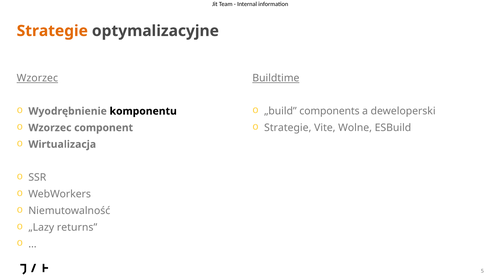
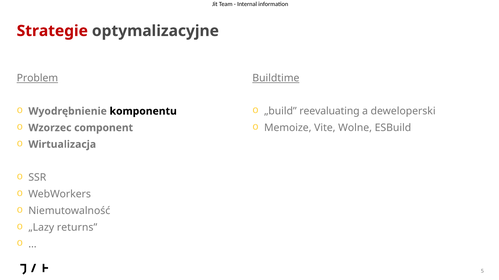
Strategie colour: orange -> red (52, 31)
Wzorzec: Wzorzec -> Problem (37, 78)
components: components -> reevaluating (329, 111)
Strategie: Strategie -> Memoize (288, 128)
